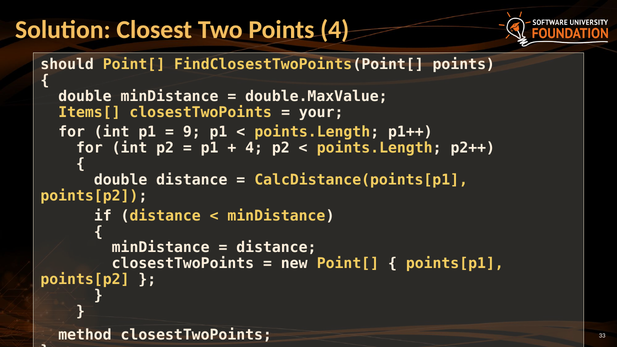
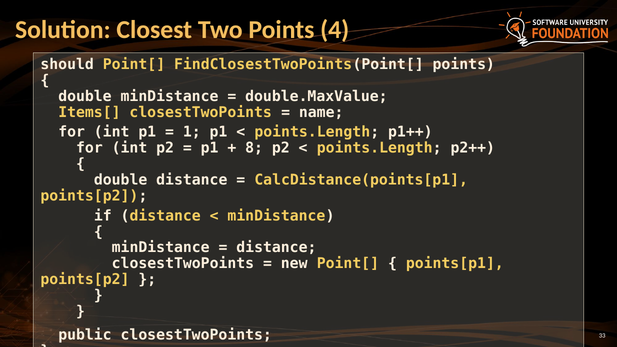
your: your -> name (321, 112)
9: 9 -> 1 (192, 132)
4: 4 -> 8 (254, 148)
method: method -> public (85, 335)
